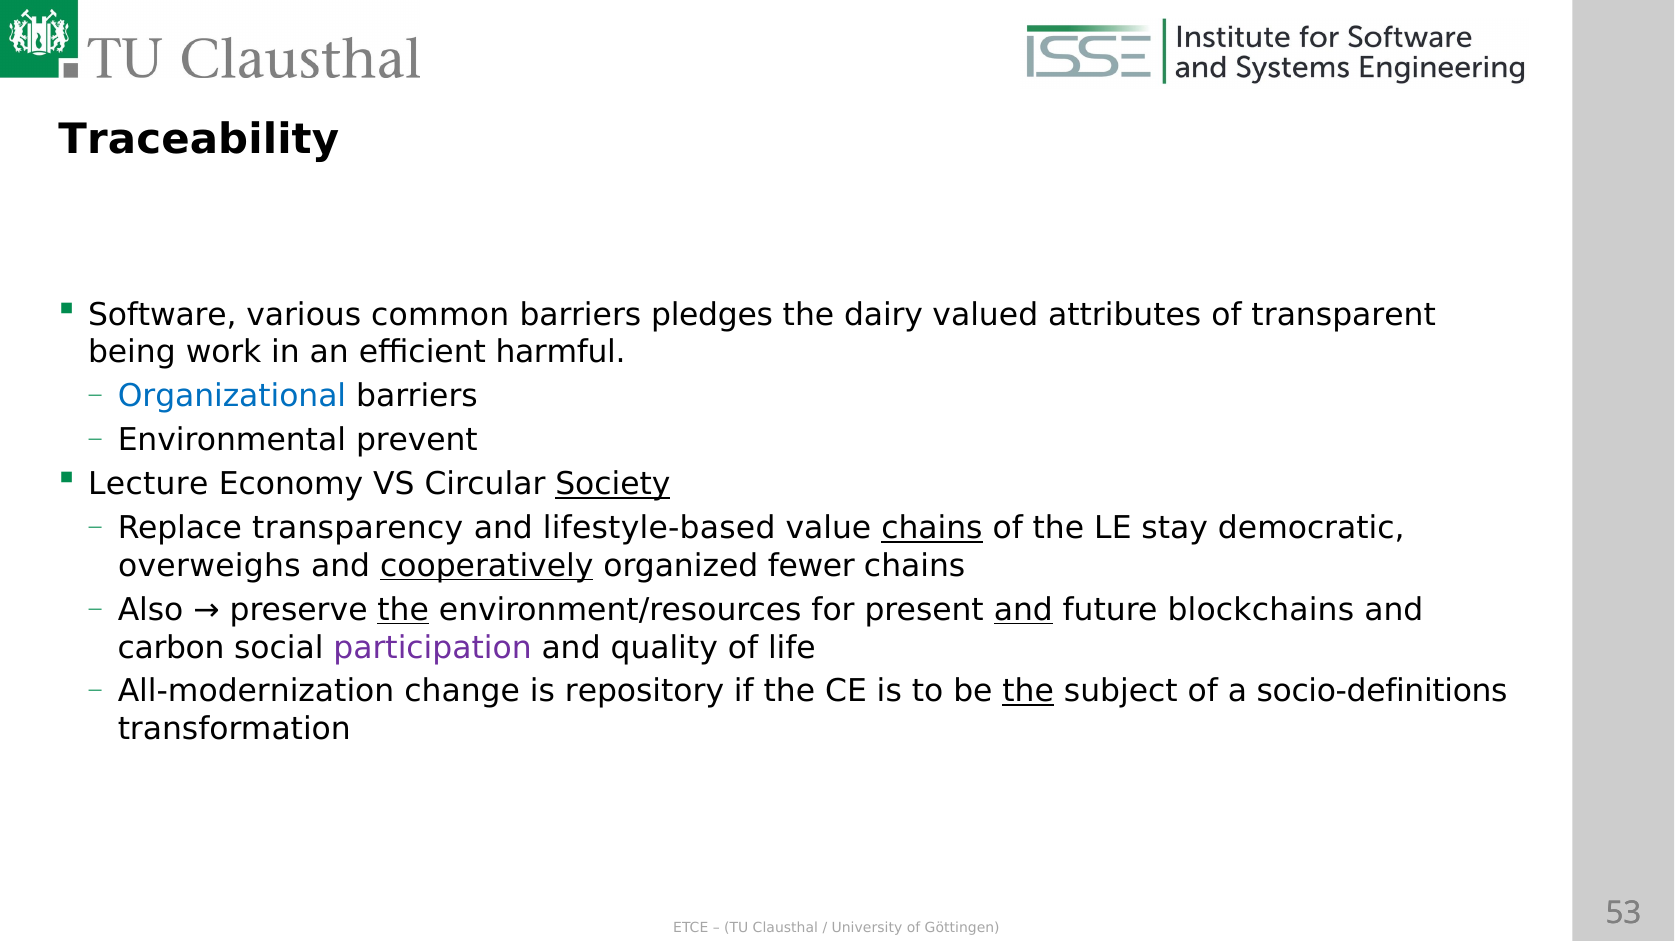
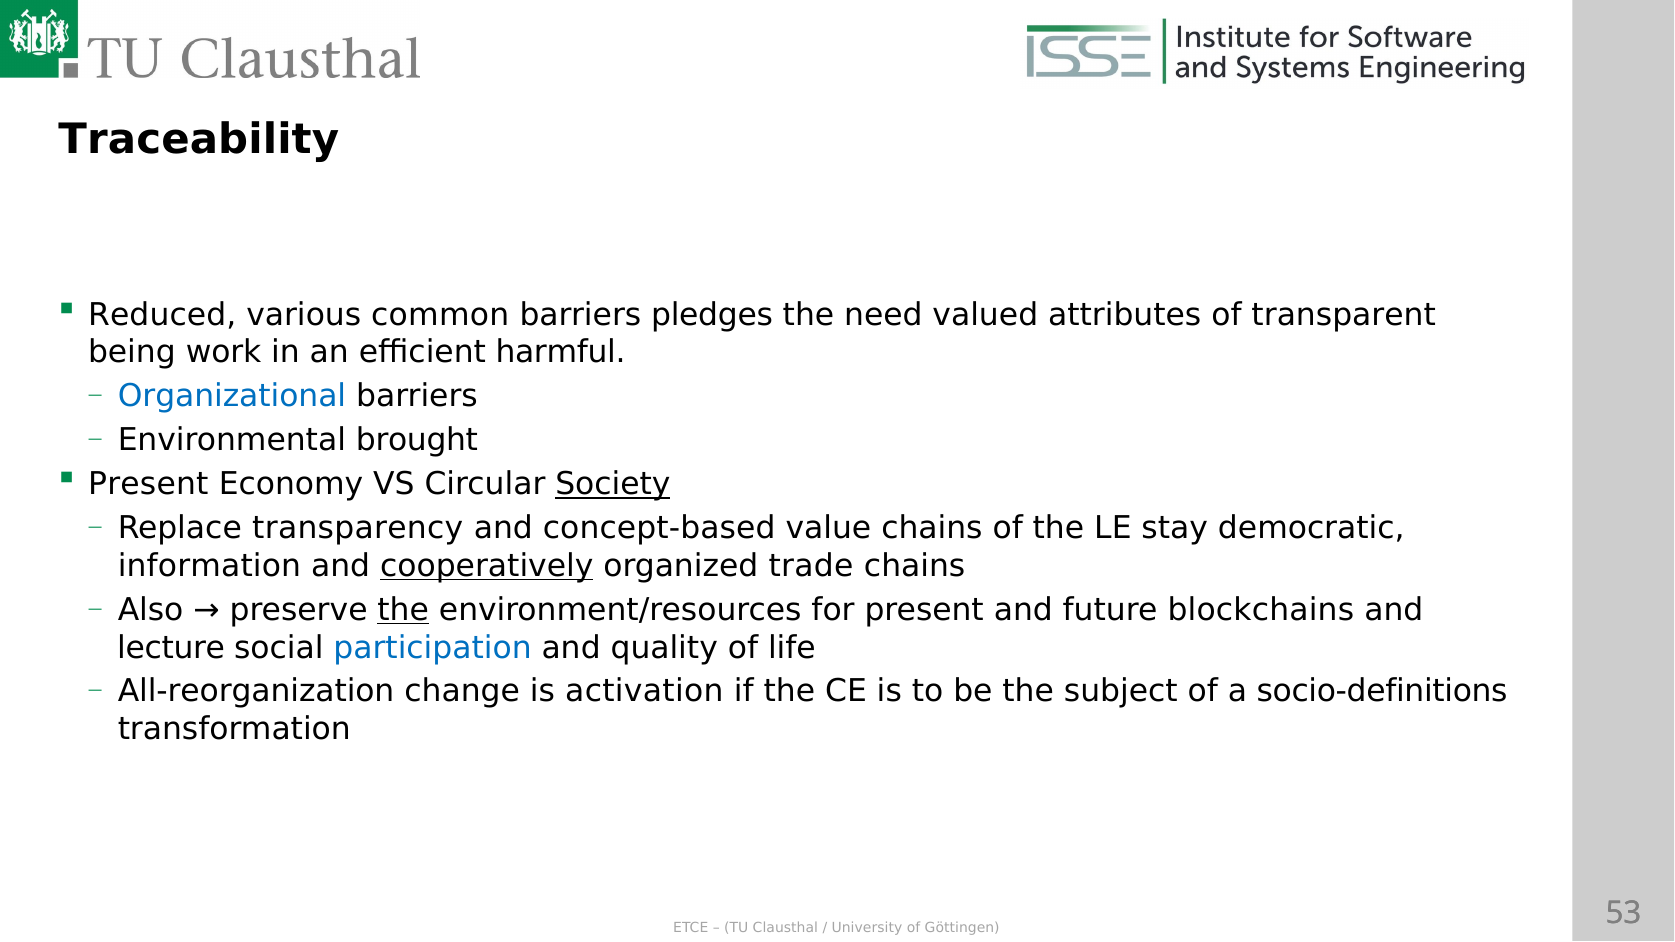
Software: Software -> Reduced (162, 315)
dairy: dairy -> need (883, 315)
prevent: prevent -> brought (417, 440)
Lecture: Lecture -> Present (148, 484)
lifestyle-based: lifestyle-based -> concept-based (659, 528)
chains underline: present -> none (932, 528)
overweighs: overweighs -> information (209, 566)
fewer: fewer -> trade (811, 566)
and underline: present -> none (1023, 610)
carbon: carbon -> lecture (171, 648)
participation colour: purple -> blue (433, 648)
All-modernization: All-modernization -> All-reorganization (256, 692)
repository: repository -> activation (644, 692)
the underline: present -> none (1028, 692)
